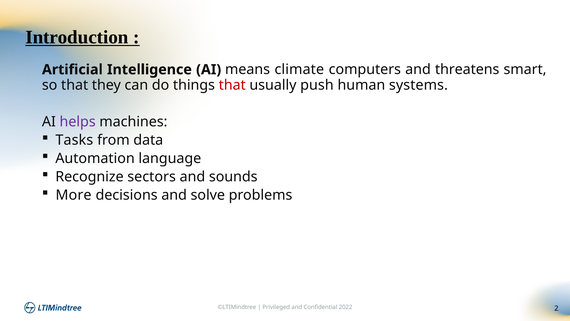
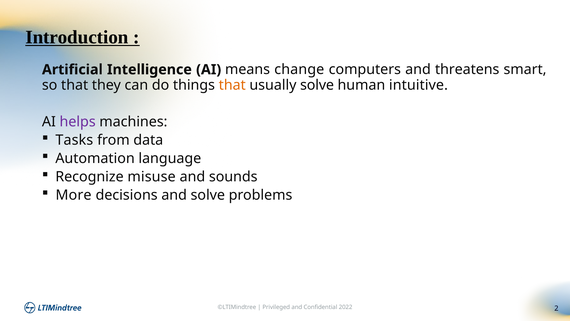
climate: climate -> change (299, 70)
that colour: red -> orange (232, 85)
usually push: push -> solve (317, 85)
systems: systems -> intuitive (418, 85)
sectors: sectors -> misuse (152, 177)
